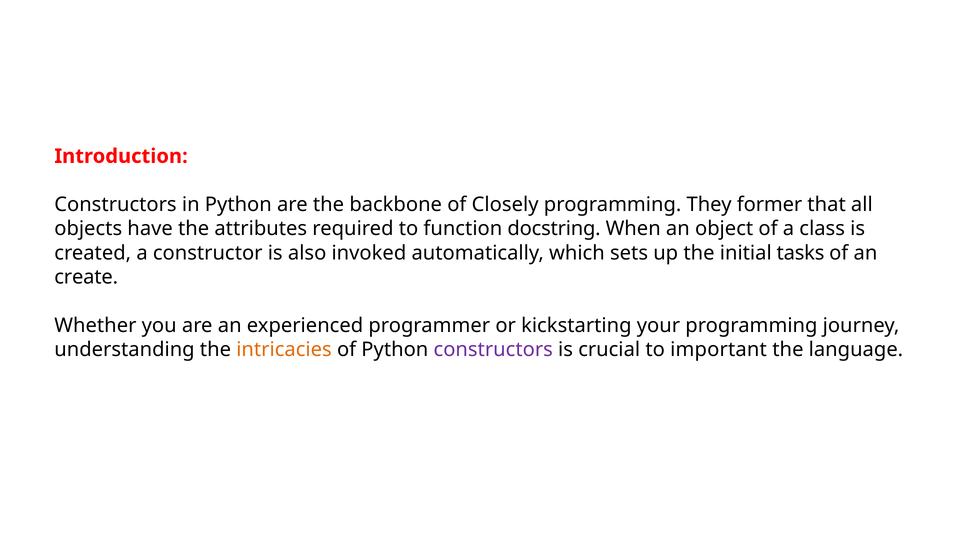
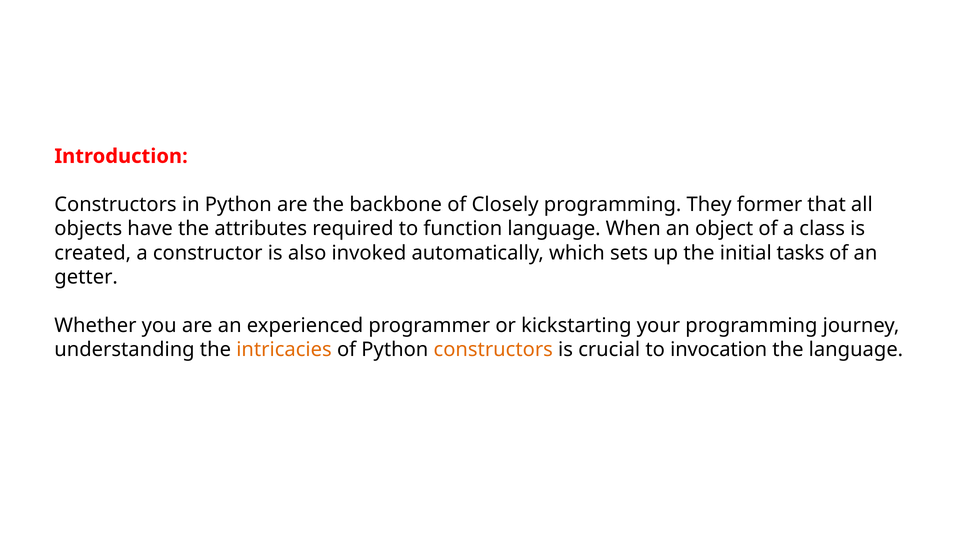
function docstring: docstring -> language (554, 229)
create: create -> getter (86, 277)
constructors colour: purple -> orange (493, 350)
important: important -> invocation (719, 350)
